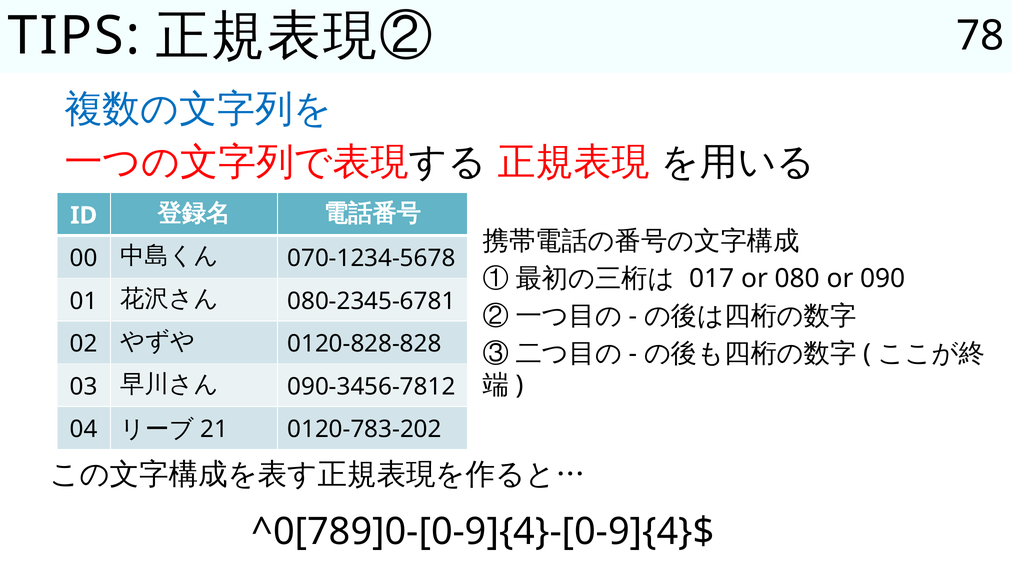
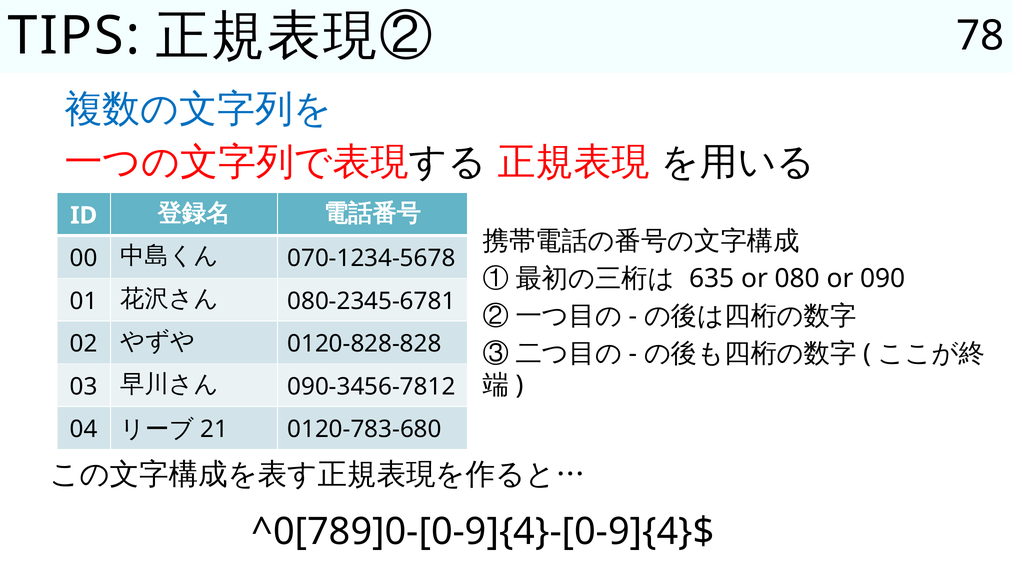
017: 017 -> 635 (712, 279)
0120-783-202: 0120-783-202 -> 0120-783-680 (364, 430)
